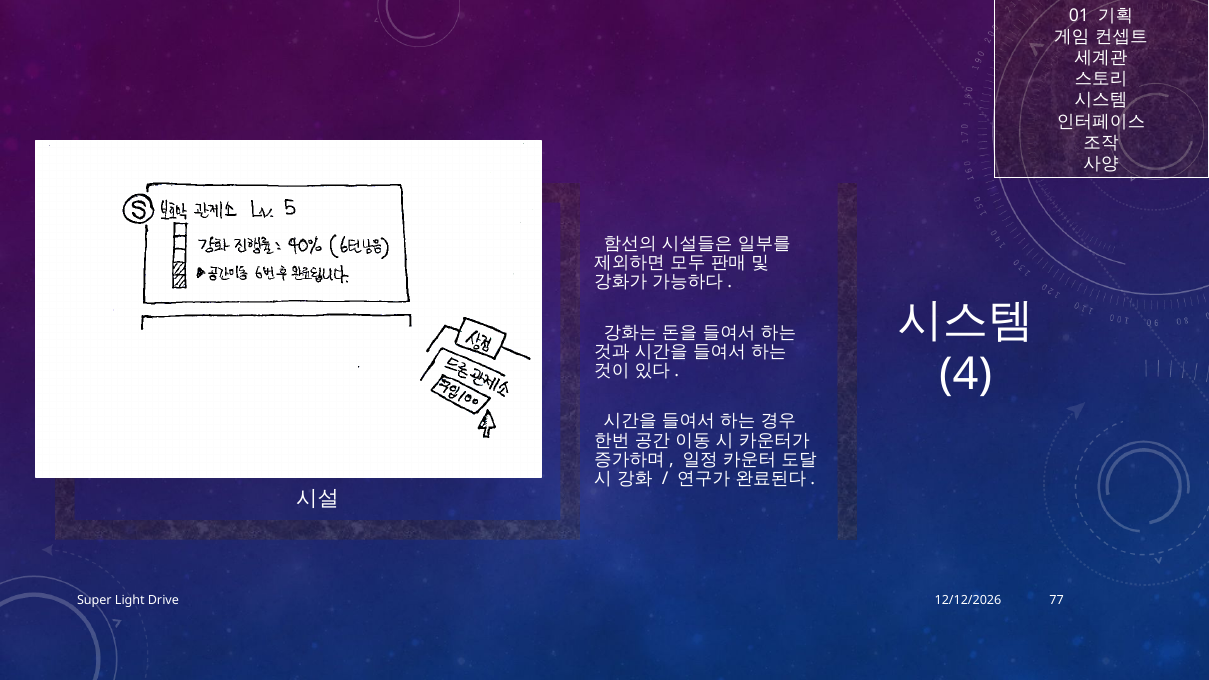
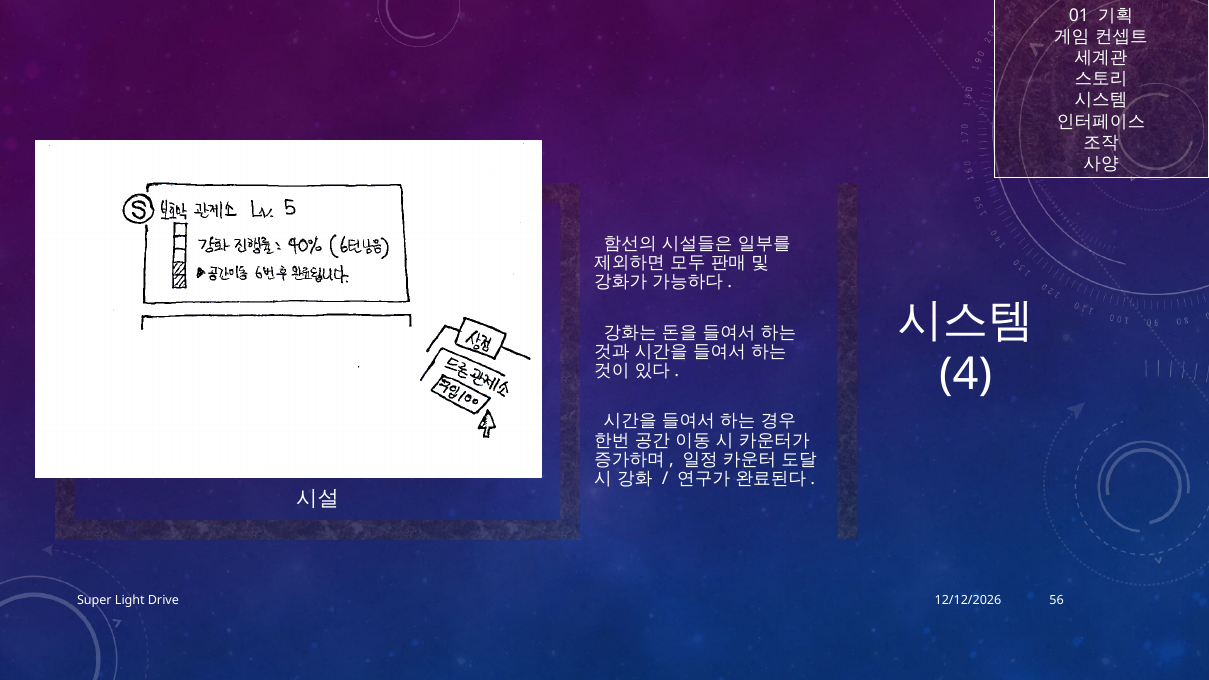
77: 77 -> 56 (1057, 601)
